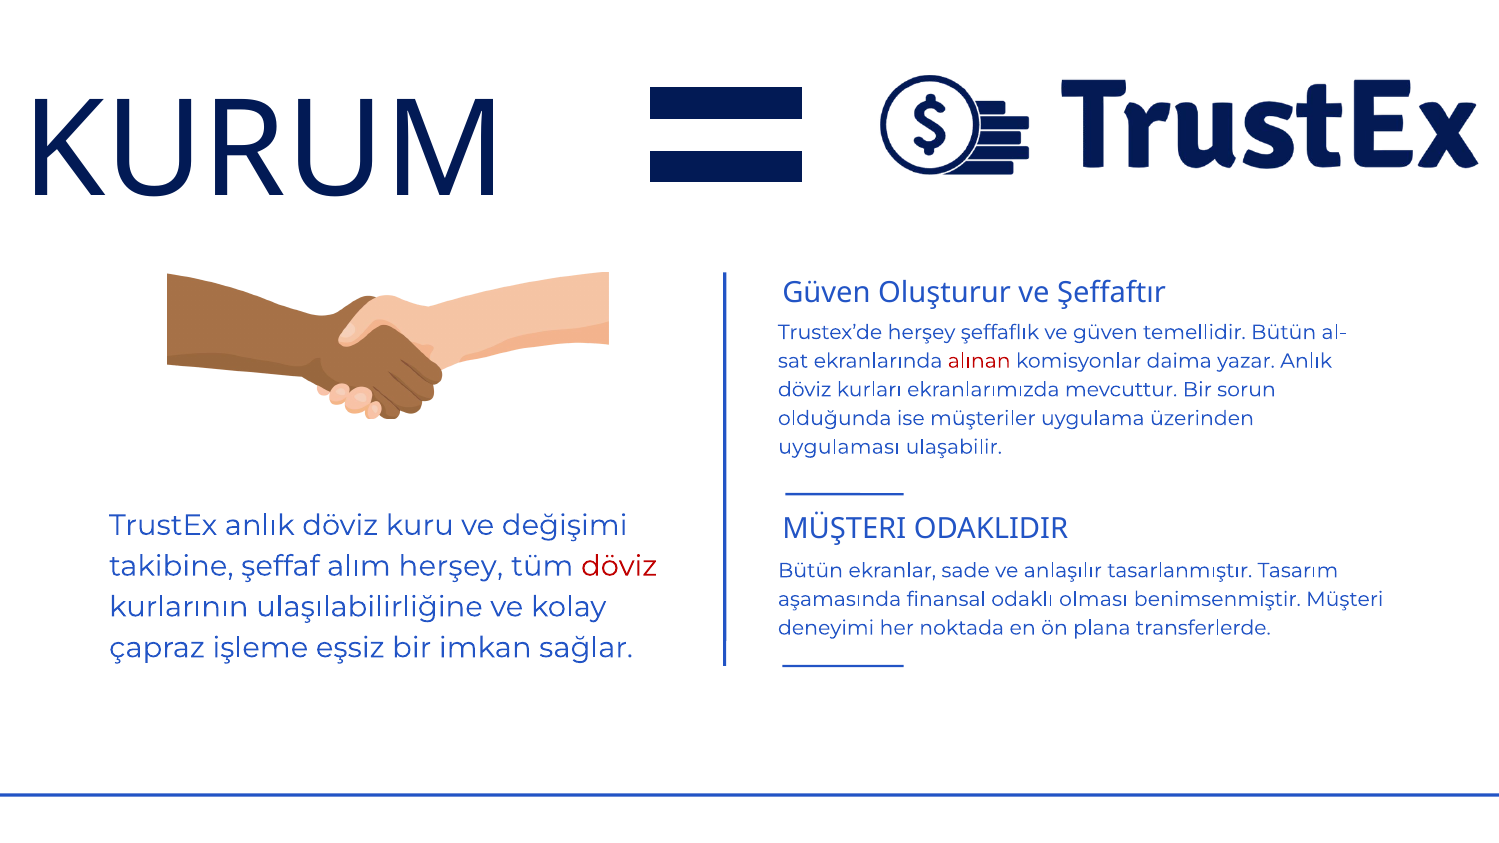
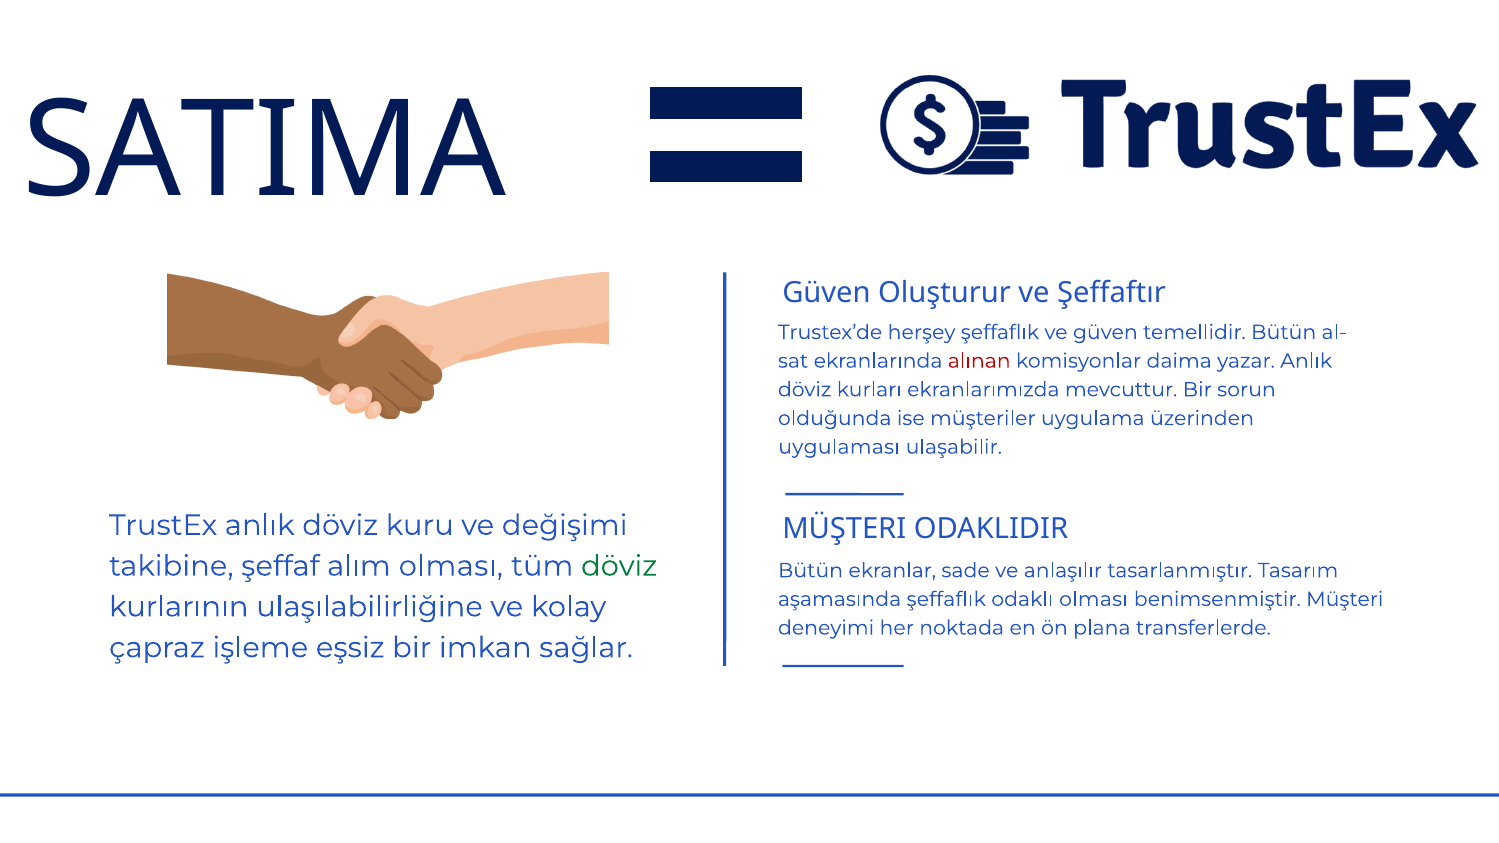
KURUM: KURUM -> SATIMA (264, 152)
alım herşey: herşey -> olması (451, 566)
döviz colour: red -> green (619, 566)
aşamasında finansal: finansal -> şeffaflık (946, 599)
